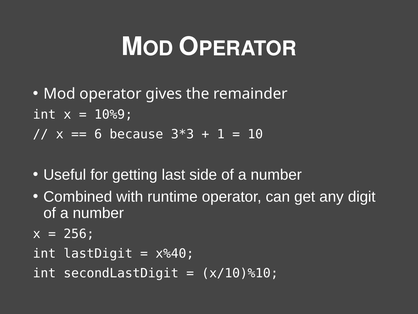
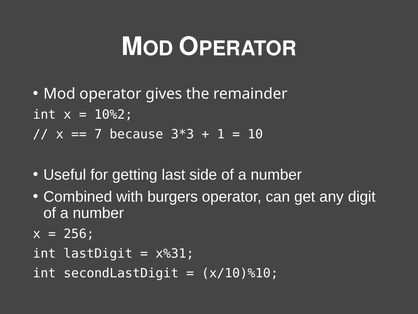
10%9: 10%9 -> 10%2 (113, 114)
6: 6 -> 7 (98, 134)
runtime: runtime -> burgers (173, 197)
x%40: x%40 -> x%31 (175, 253)
